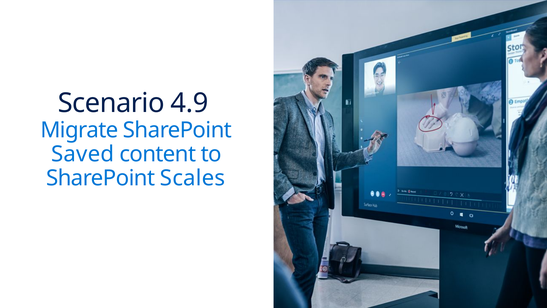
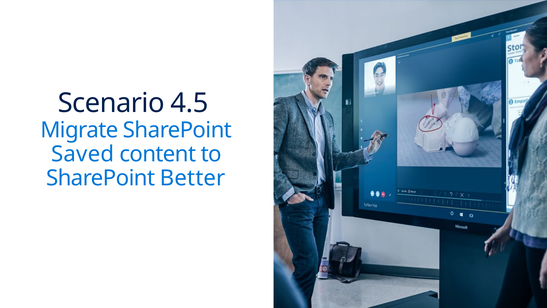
4.9: 4.9 -> 4.5 (189, 103)
Scales: Scales -> Better (193, 178)
